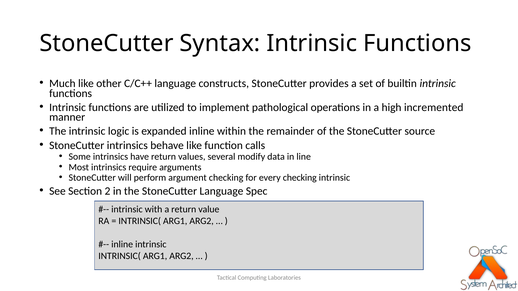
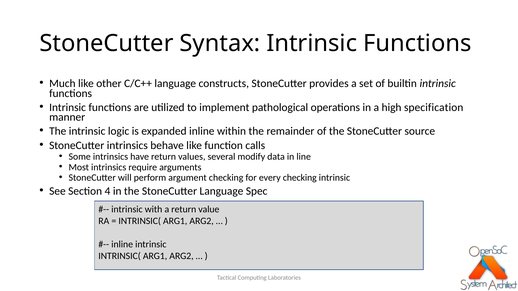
incremented: incremented -> specification (434, 107)
2: 2 -> 4 (107, 191)
